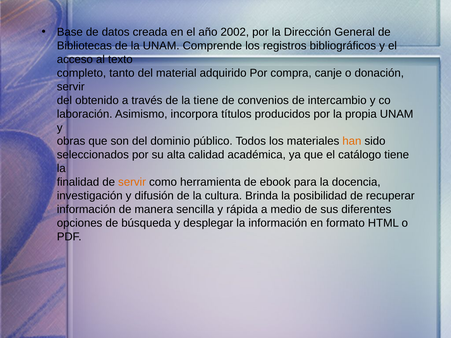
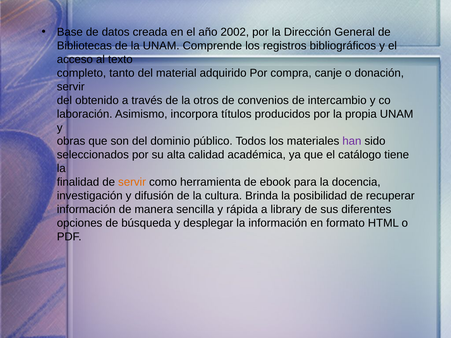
la tiene: tiene -> otros (206, 100)
han colour: orange -> purple (352, 141)
medio: medio -> library (286, 210)
